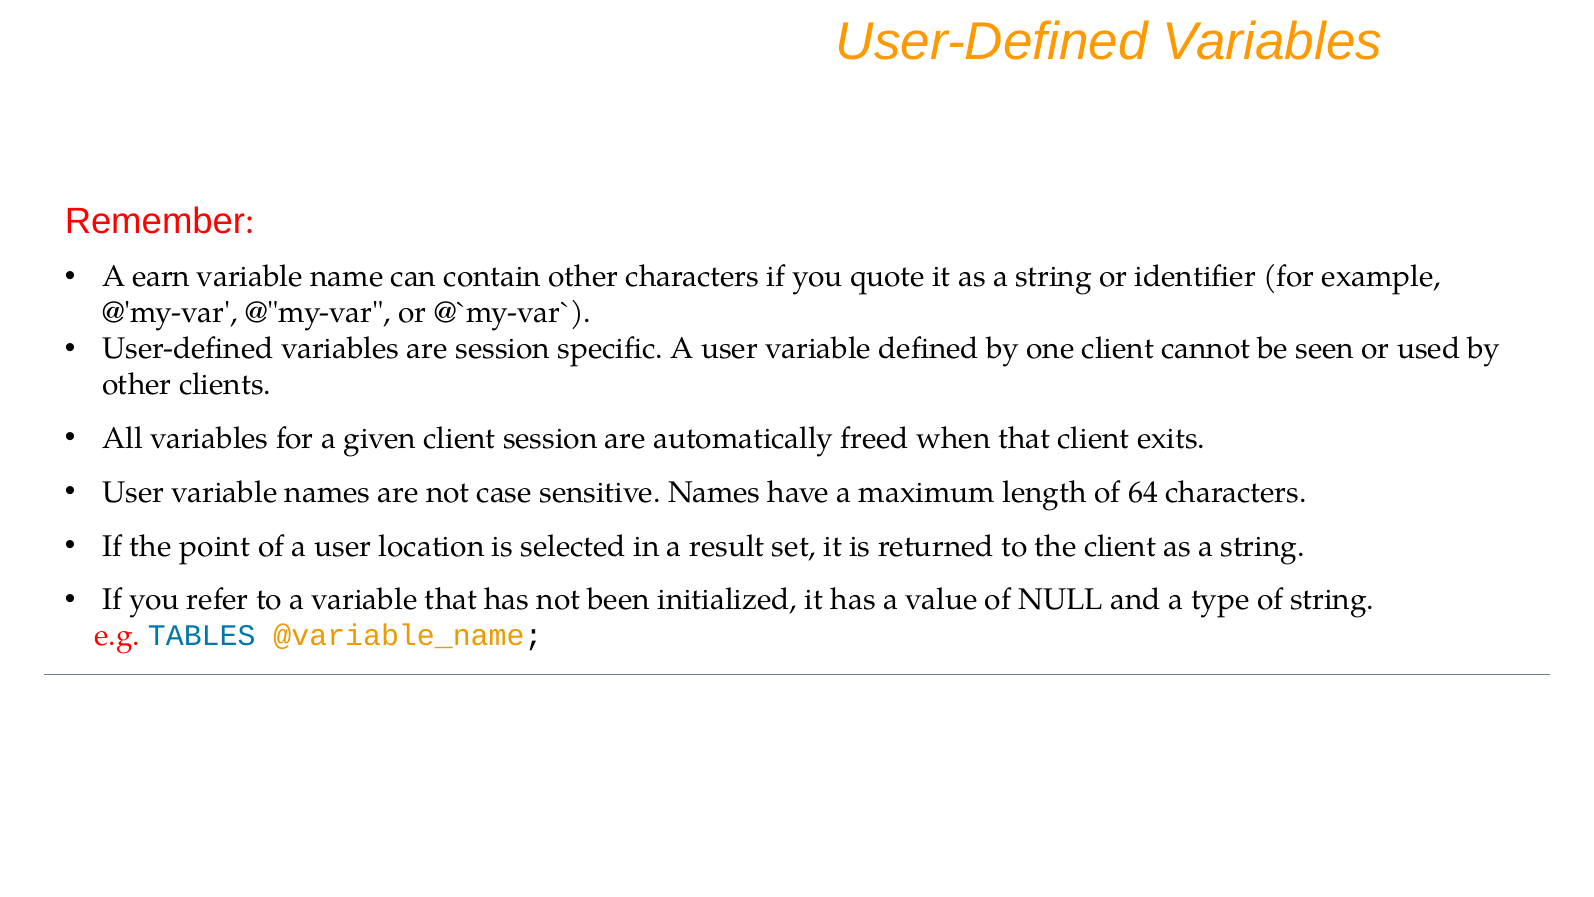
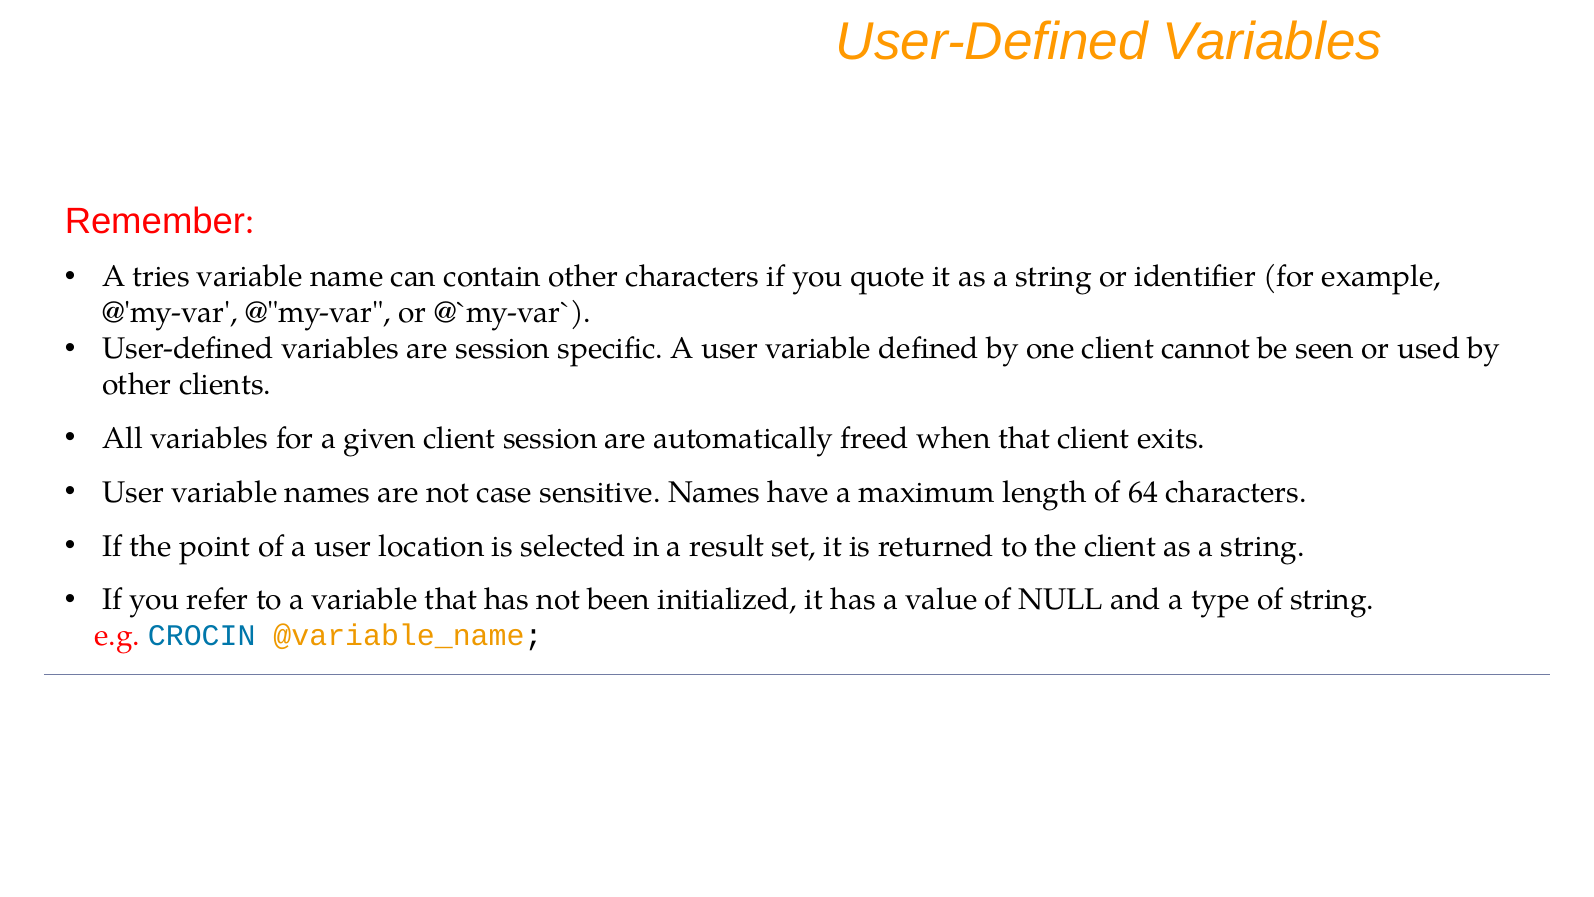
earn: earn -> tries (161, 277)
TABLES: TABLES -> CROCIN (202, 636)
